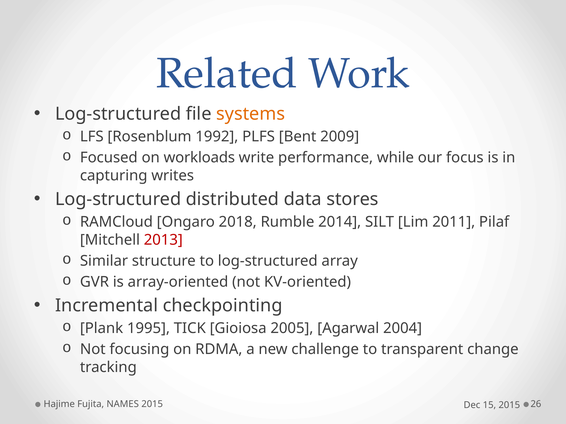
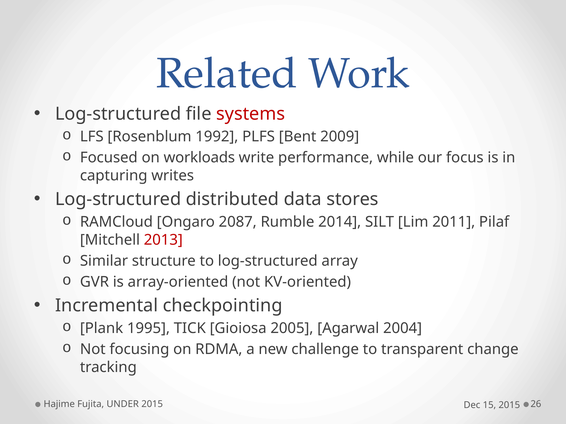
systems colour: orange -> red (251, 114)
2018: 2018 -> 2087 (238, 222)
NAMES: NAMES -> UNDER (123, 405)
